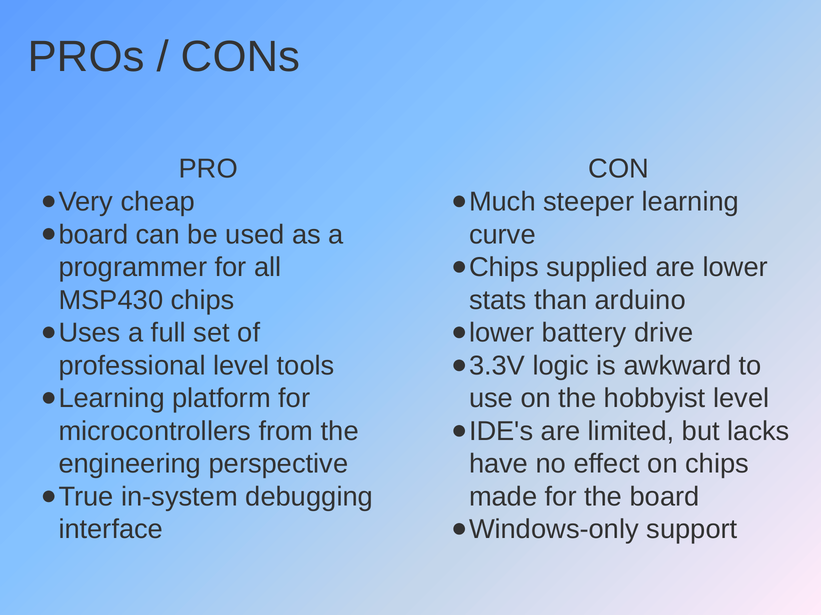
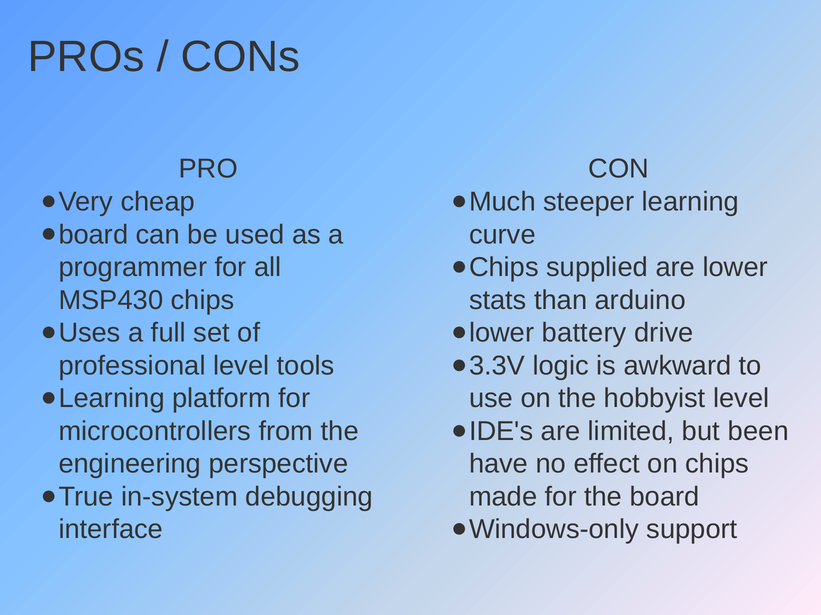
lacks: lacks -> been (758, 432)
